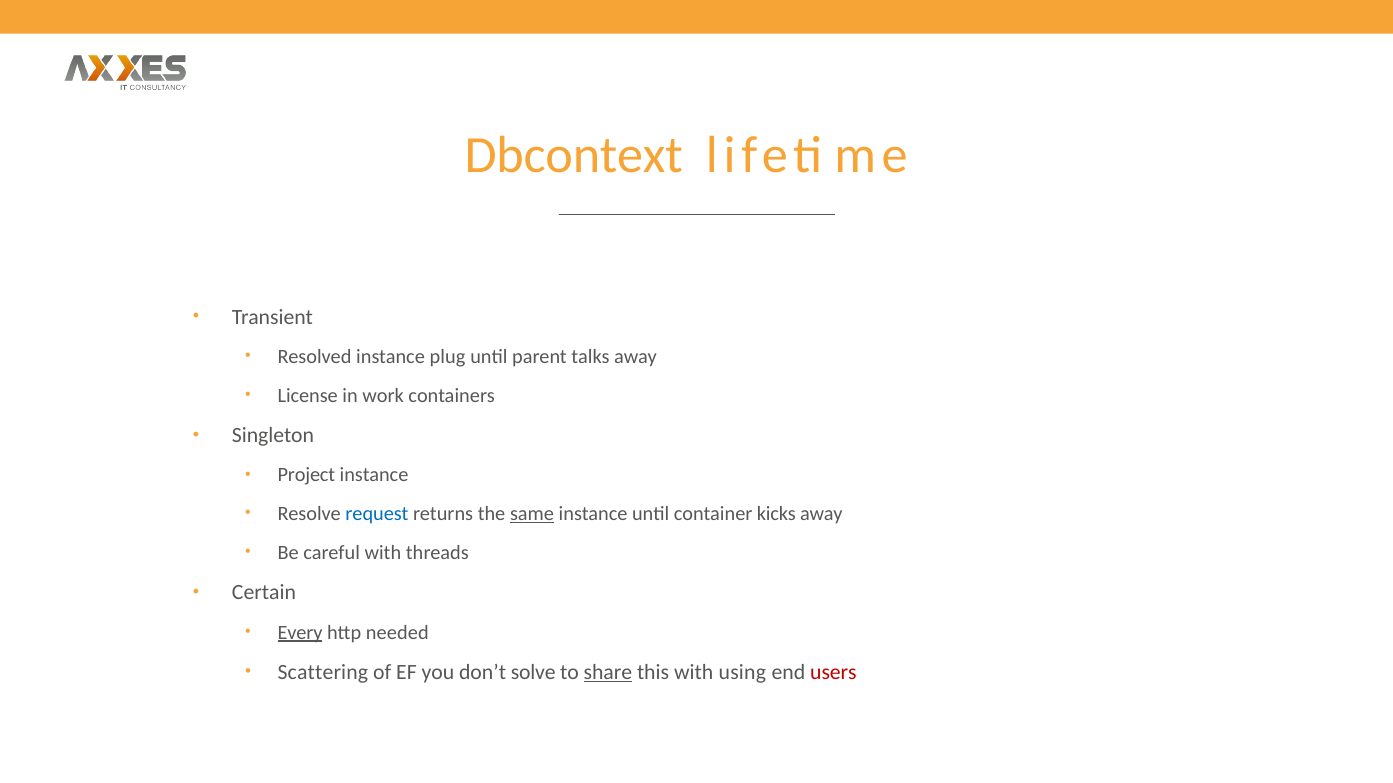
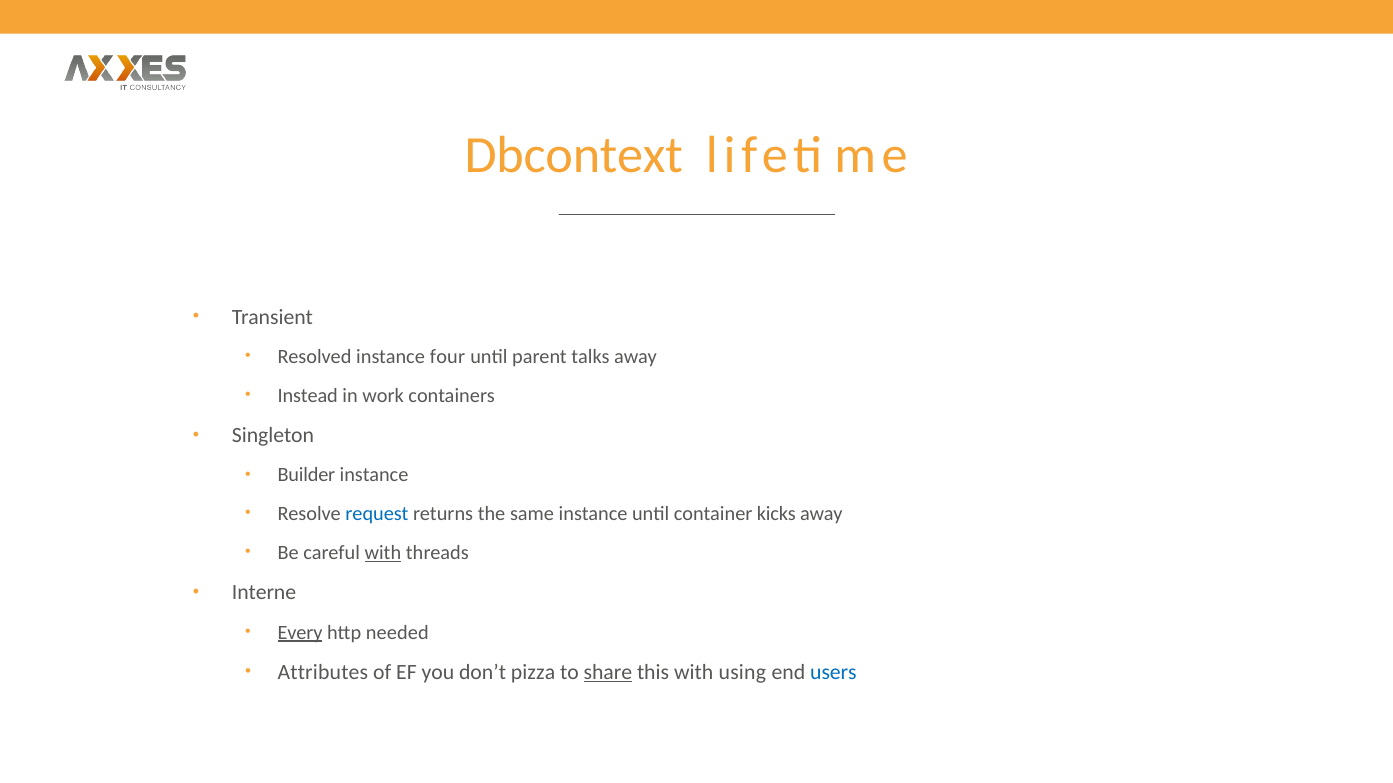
plug: plug -> four (448, 357)
License: License -> Instead (308, 396)
Project: Project -> Builder (306, 475)
same underline: present -> none (532, 514)
with underline: none -> present (383, 553)
Certain: Certain -> Interne (264, 593)
Scattering: Scattering -> Attributes (323, 673)
solve: solve -> pizza (533, 673)
users colour: red -> blue (833, 673)
